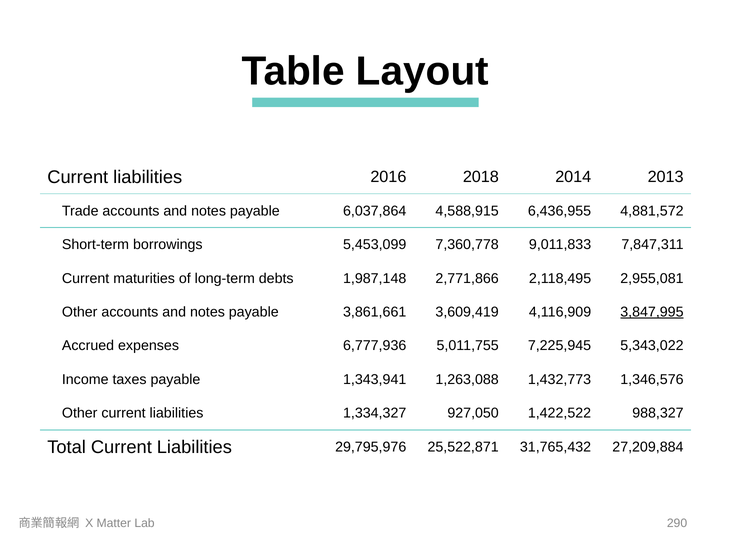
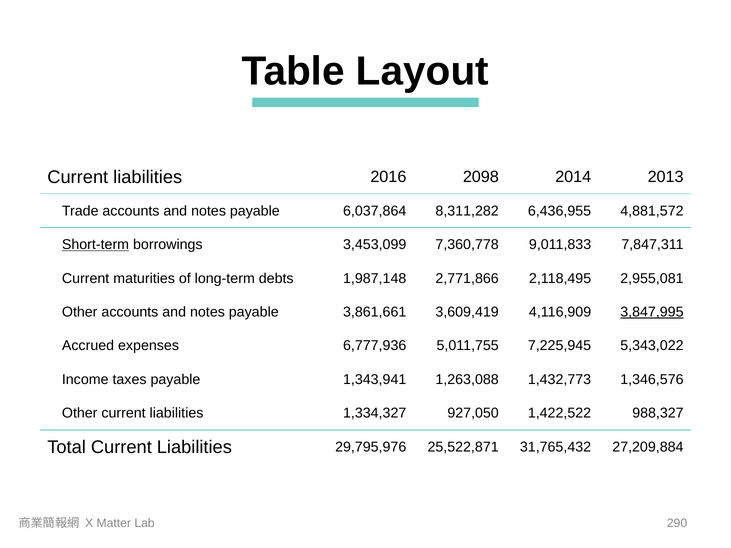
2018: 2018 -> 2098 (481, 177)
4,588,915: 4,588,915 -> 8,311,282 (467, 211)
Short-term underline: none -> present (96, 245)
5,453,099: 5,453,099 -> 3,453,099 (375, 245)
